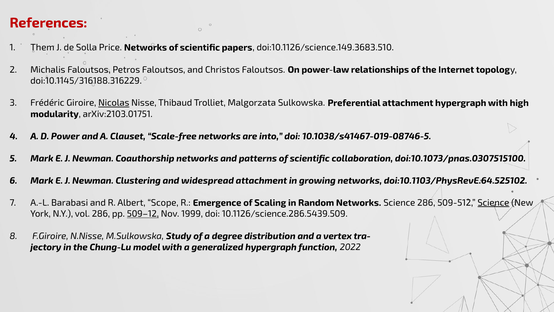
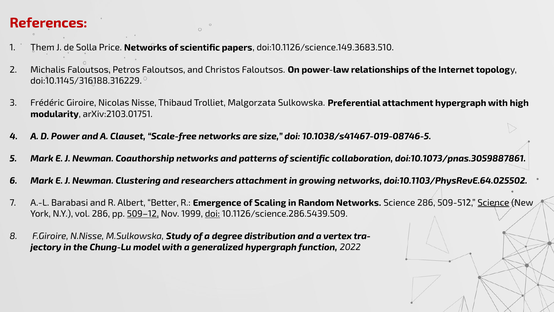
Nicolas underline: present -> none (114, 103)
into: into -> size (271, 136)
doi:10.1073/pnas.0307515100: doi:10.1073/pnas.0307515100 -> doi:10.1073/pnas.3059887861 (460, 158)
widespread: widespread -> researchers (208, 180)
doi:10.1103/PhysRevE.64.525102: doi:10.1103/PhysRevE.64.525102 -> doi:10.1103/PhysRevE.64.025502 (456, 180)
Scope: Scope -> Better (163, 203)
doi underline: none -> present (212, 214)
